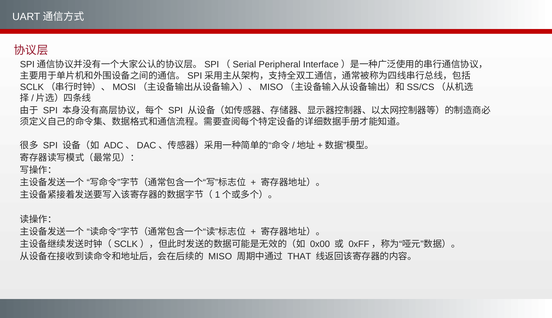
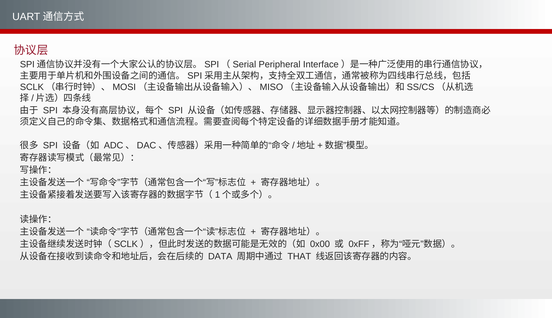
MISO: MISO -> DATA (220, 257)
